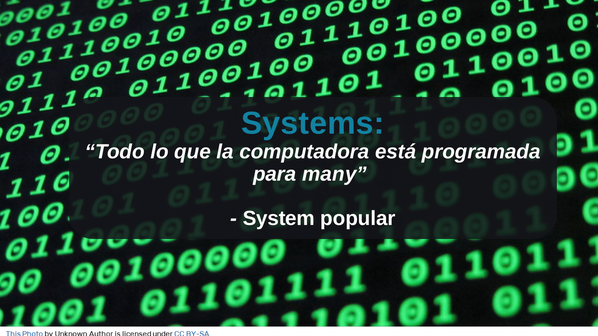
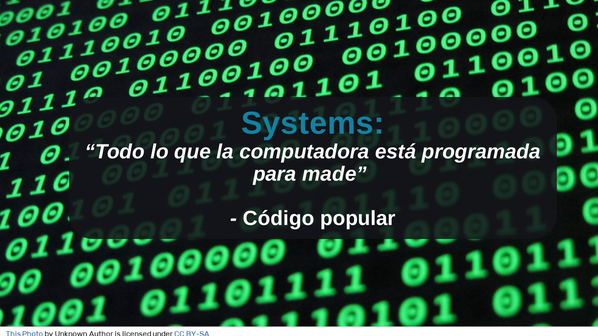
many: many -> made (335, 174)
System: System -> Código (279, 218)
